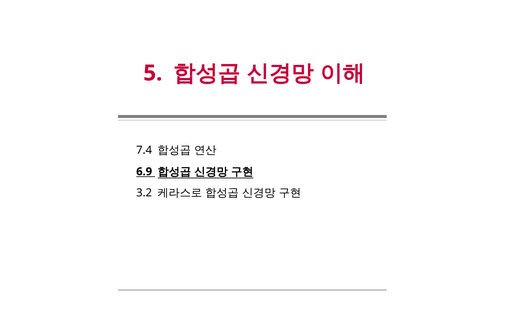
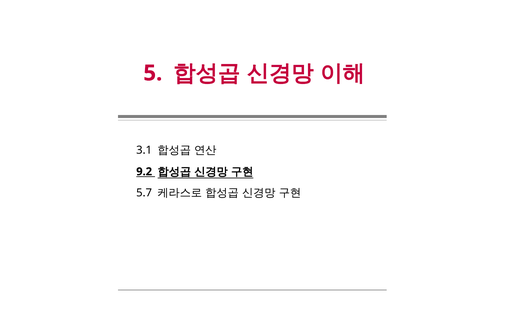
7.4: 7.4 -> 3.1 (144, 150)
6.9: 6.9 -> 9.2 (144, 172)
3.2: 3.2 -> 5.7 (144, 193)
